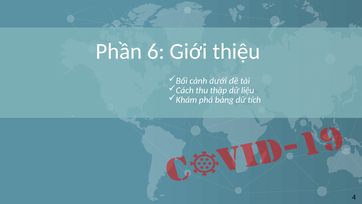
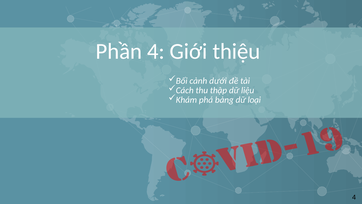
Phần 6: 6 -> 4 (156, 51)
tích: tích -> loại (254, 100)
